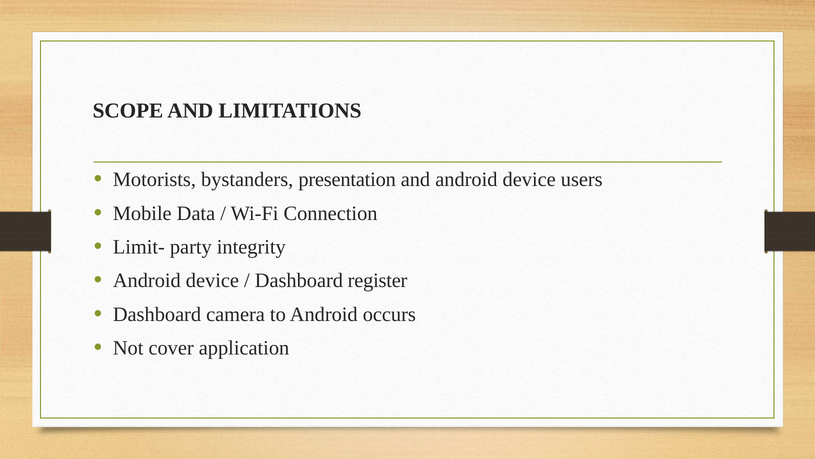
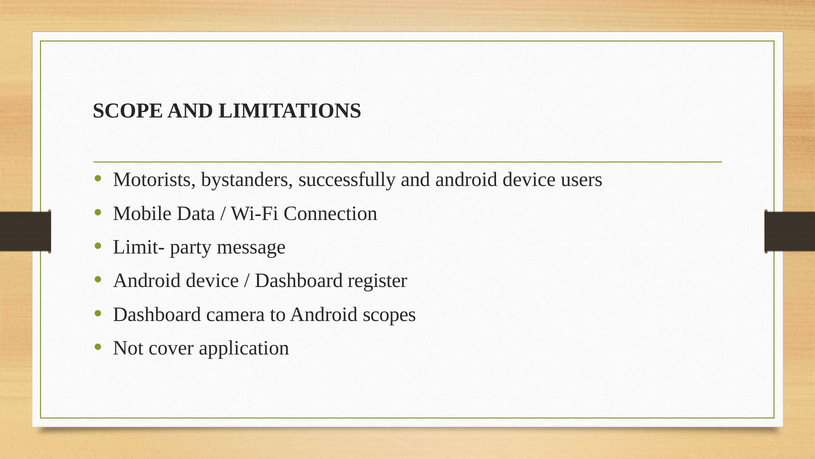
presentation: presentation -> successfully (347, 179)
integrity: integrity -> message (251, 247)
occurs: occurs -> scopes (389, 314)
